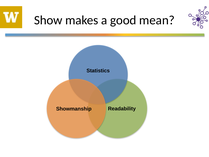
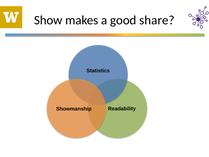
mean: mean -> share (157, 20)
